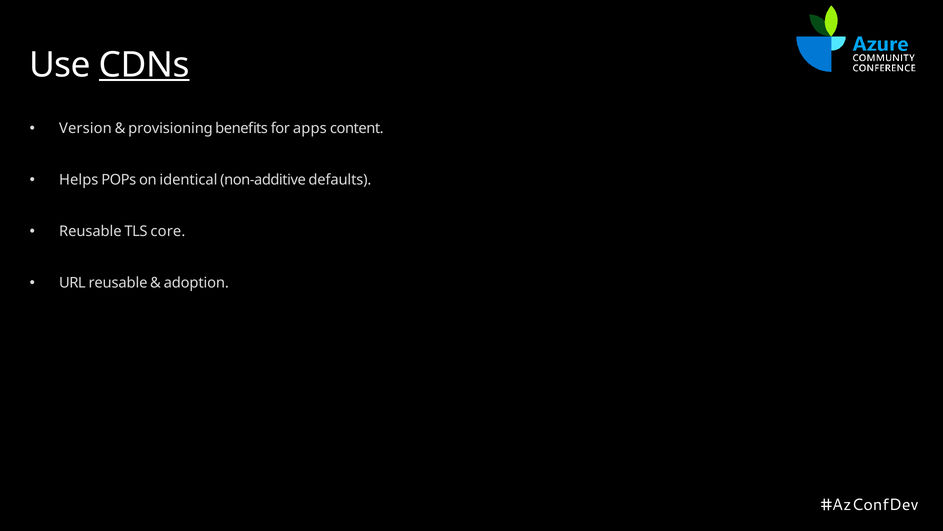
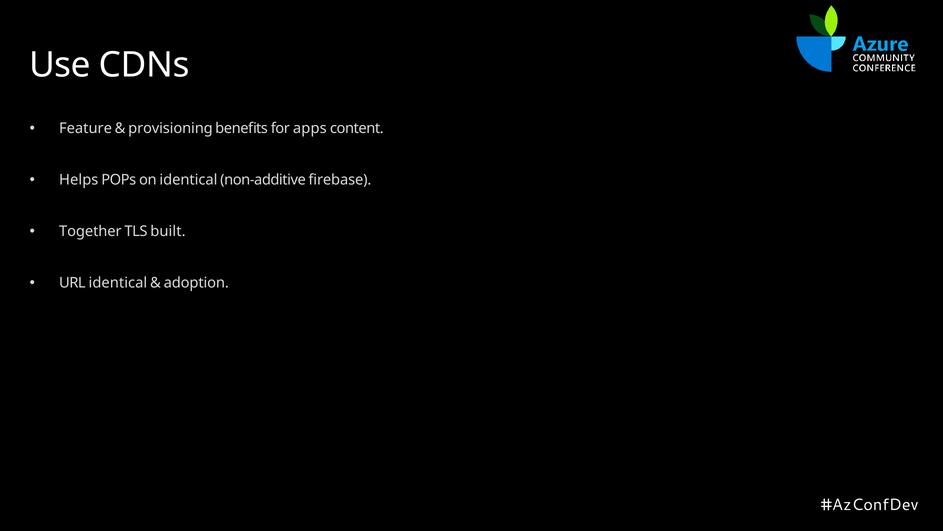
CDNs underline: present -> none (144, 65)
Version: Version -> Feature (86, 128)
defaults: defaults -> firebase (340, 180)
Reusable: Reusable -> Together (90, 231)
core: core -> built (168, 231)
URL reusable: reusable -> identical (118, 283)
